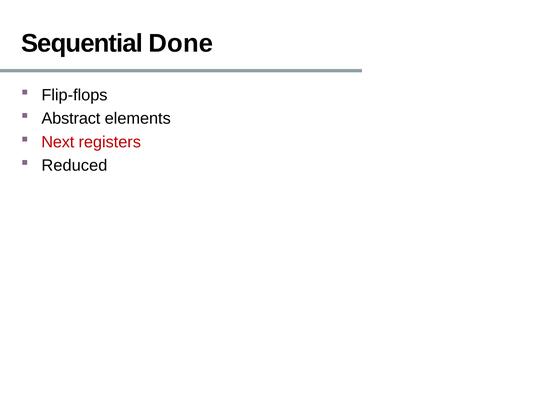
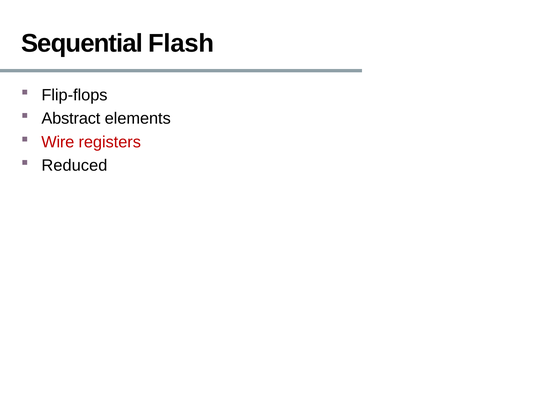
Done: Done -> Flash (181, 43)
Next: Next -> Wire (58, 142)
